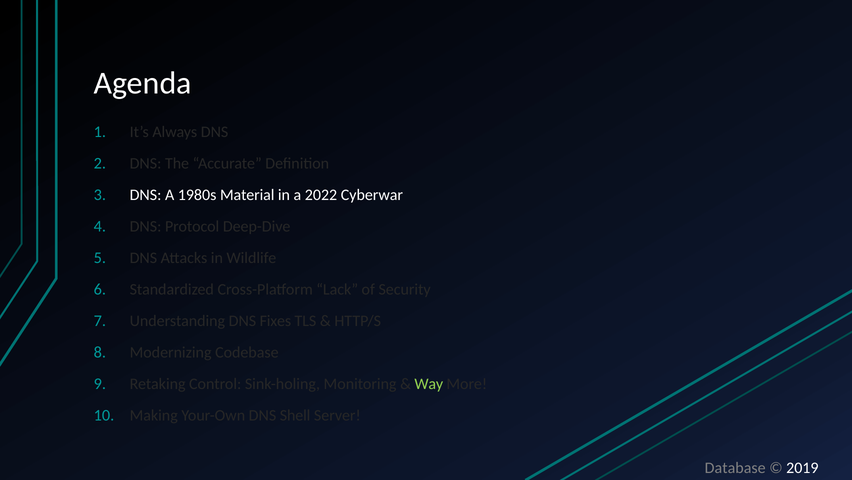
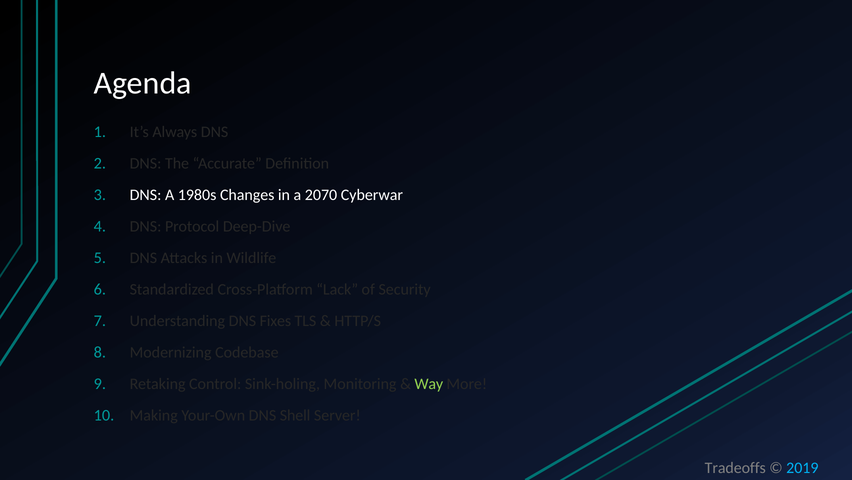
Material: Material -> Changes (247, 195)
2022: 2022 -> 2070 (321, 195)
Database: Database -> Tradeoffs (735, 467)
2019 colour: white -> light blue (802, 467)
